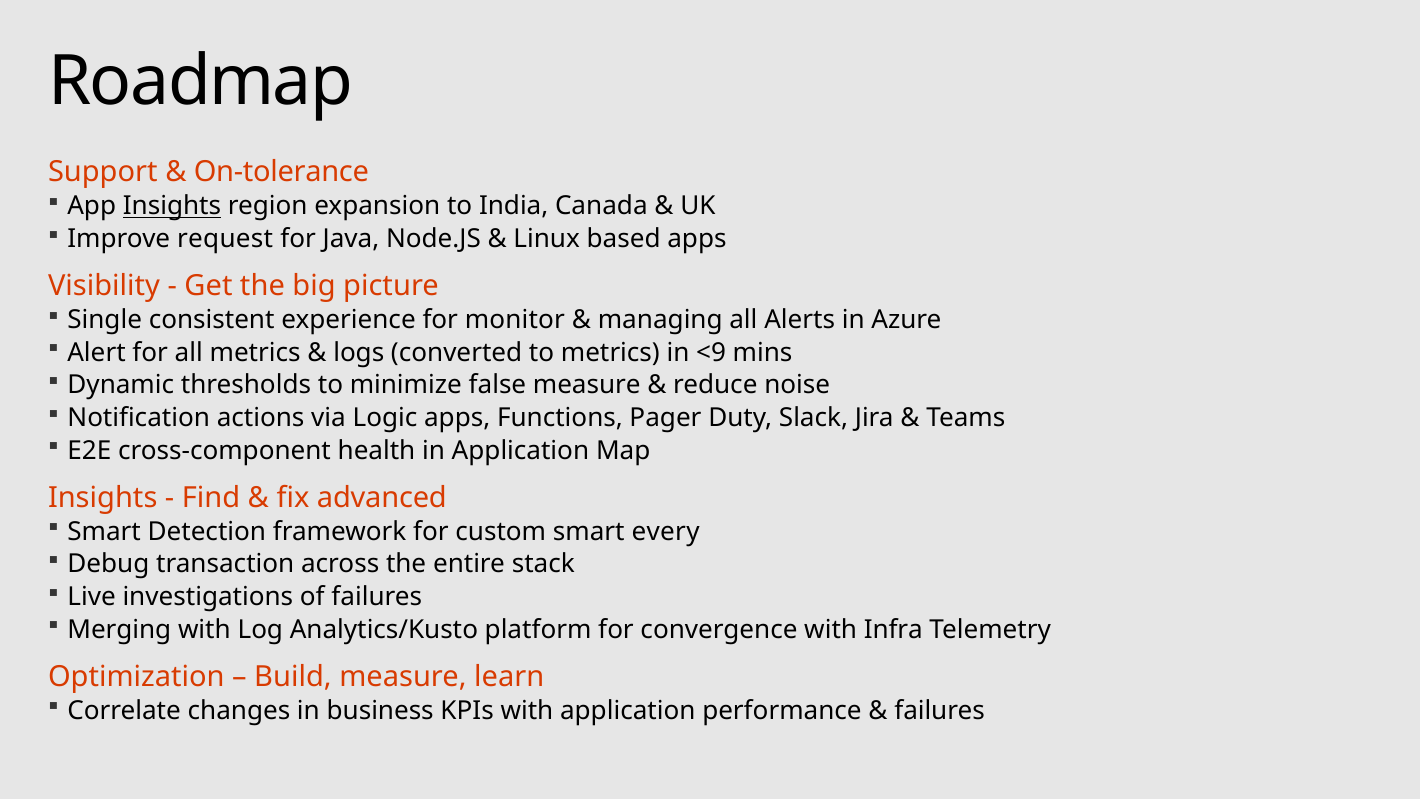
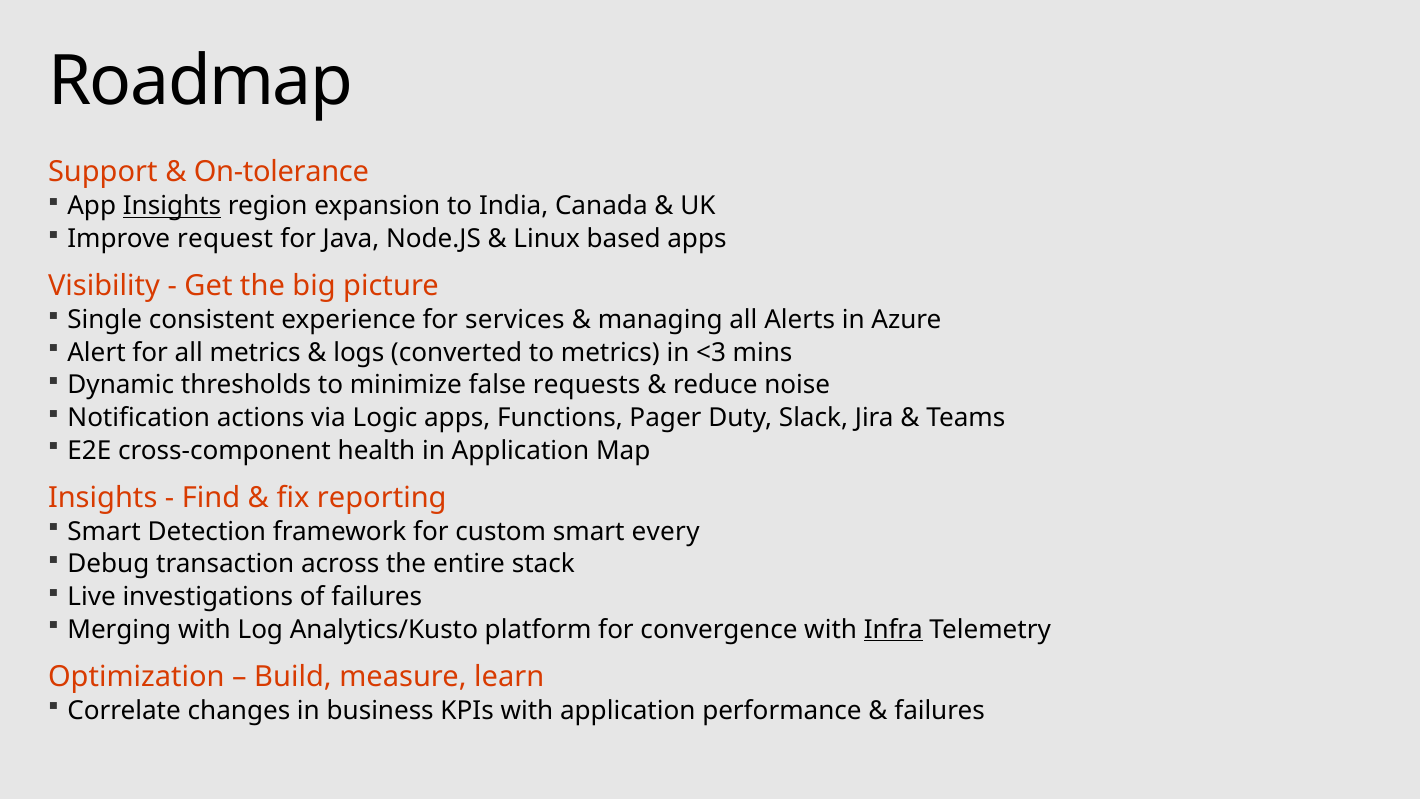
monitor: monitor -> services (515, 320)
<9: <9 -> <3 (711, 353)
false measure: measure -> requests (587, 385)
advanced: advanced -> reporting (382, 497)
Infra underline: none -> present (893, 629)
